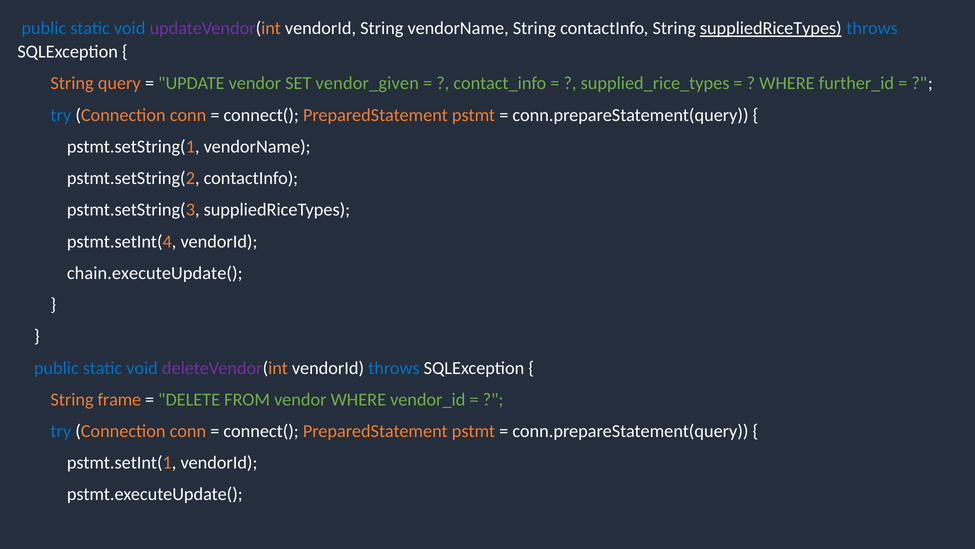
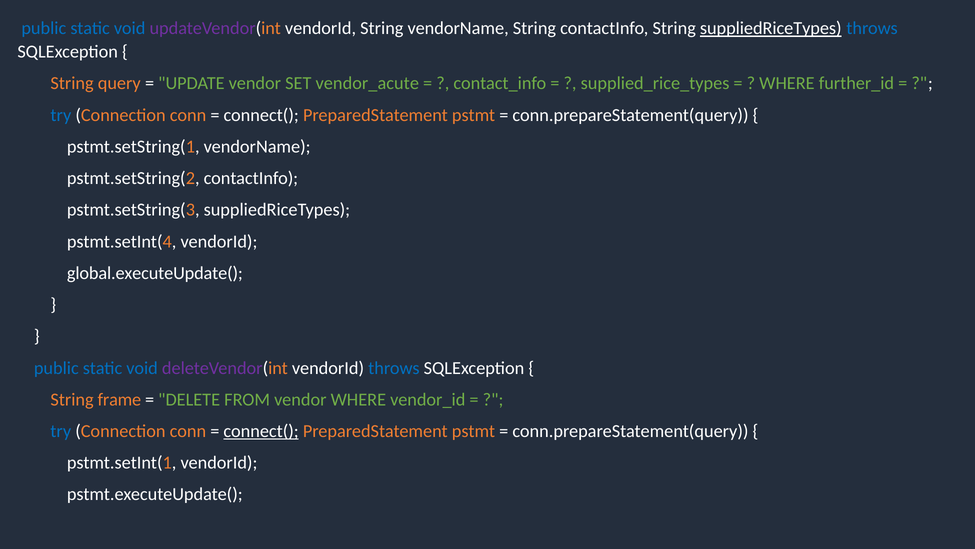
vendor_given: vendor_given -> vendor_acute (367, 83)
chain.executeUpdate(: chain.executeUpdate( -> global.executeUpdate( (155, 273)
connect( underline: none -> present (261, 431)
